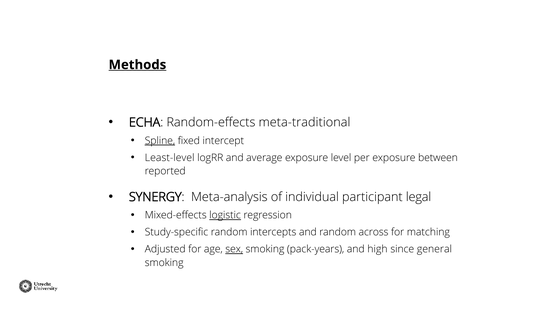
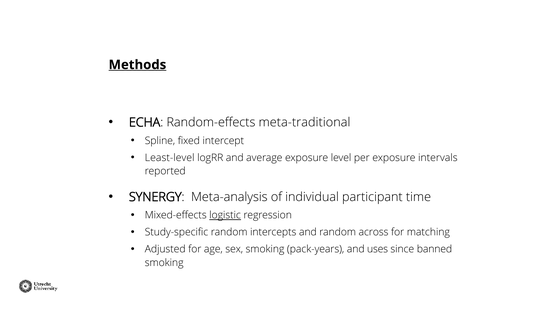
Spline underline: present -> none (160, 141)
between: between -> intervals (438, 158)
legal: legal -> time (418, 197)
sex underline: present -> none (234, 249)
high: high -> uses (378, 249)
general: general -> banned (434, 249)
